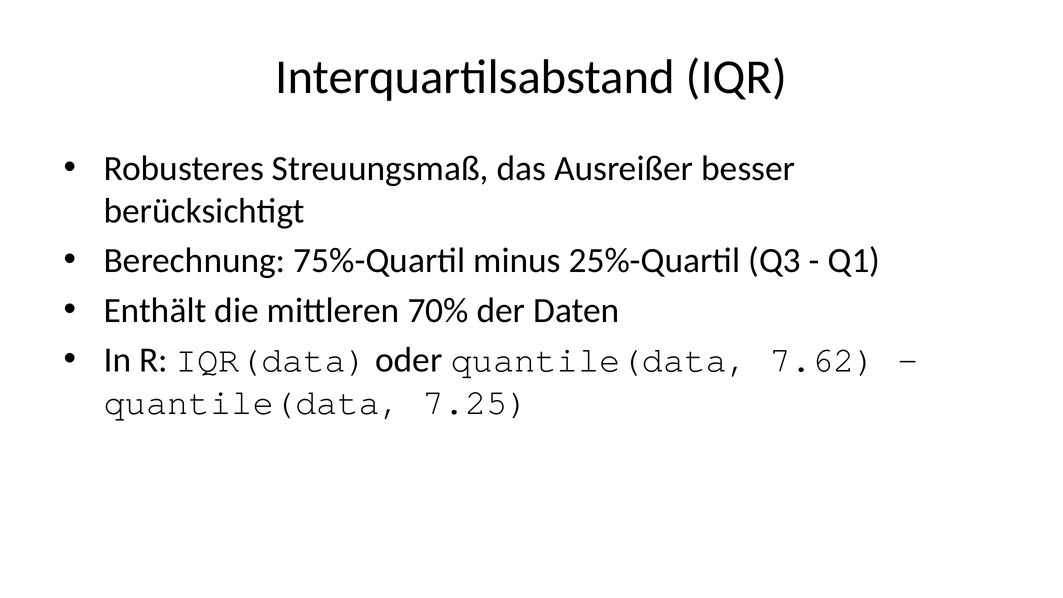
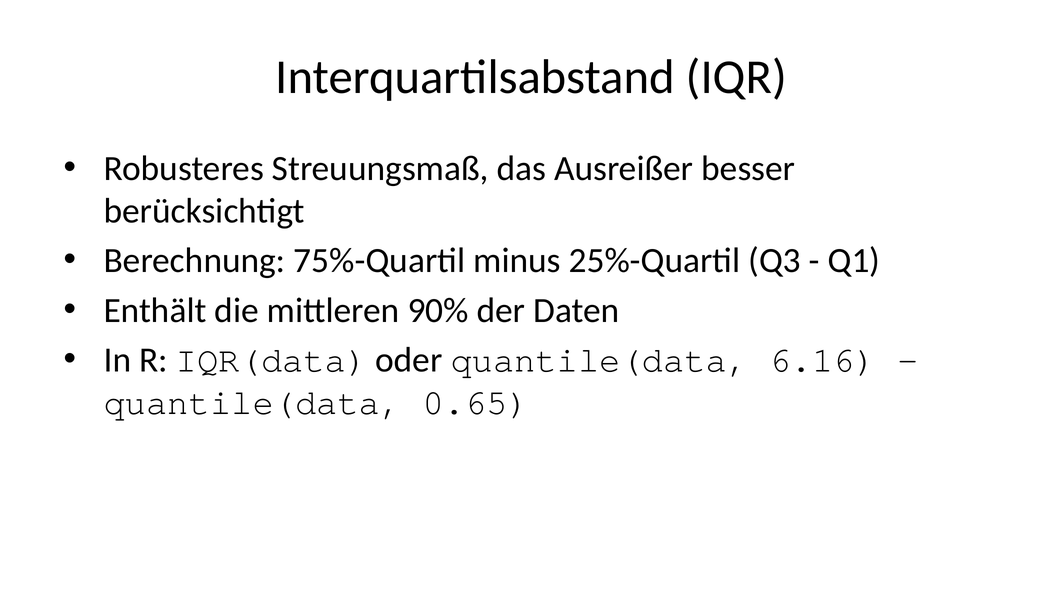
70%: 70% -> 90% (438, 310)
7.62: 7.62 -> 6.16 (823, 360)
7.25: 7.25 -> 0.65 (476, 402)
